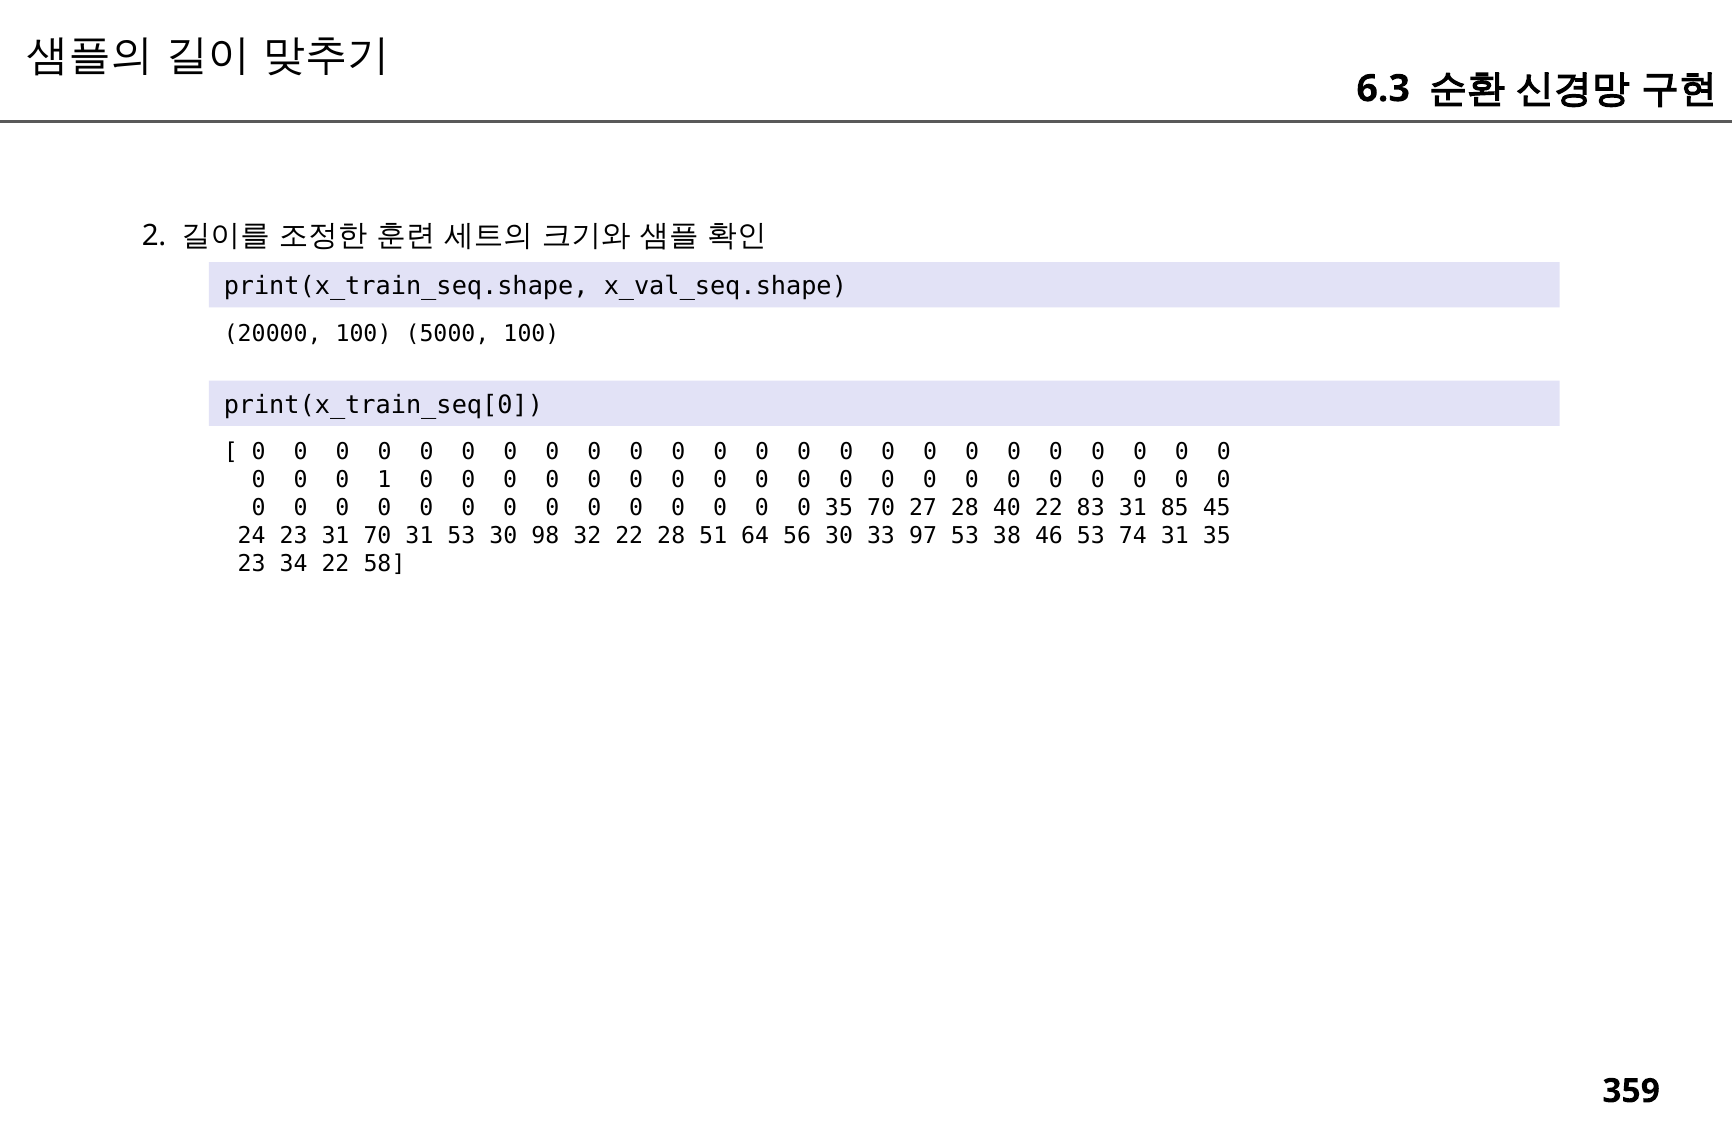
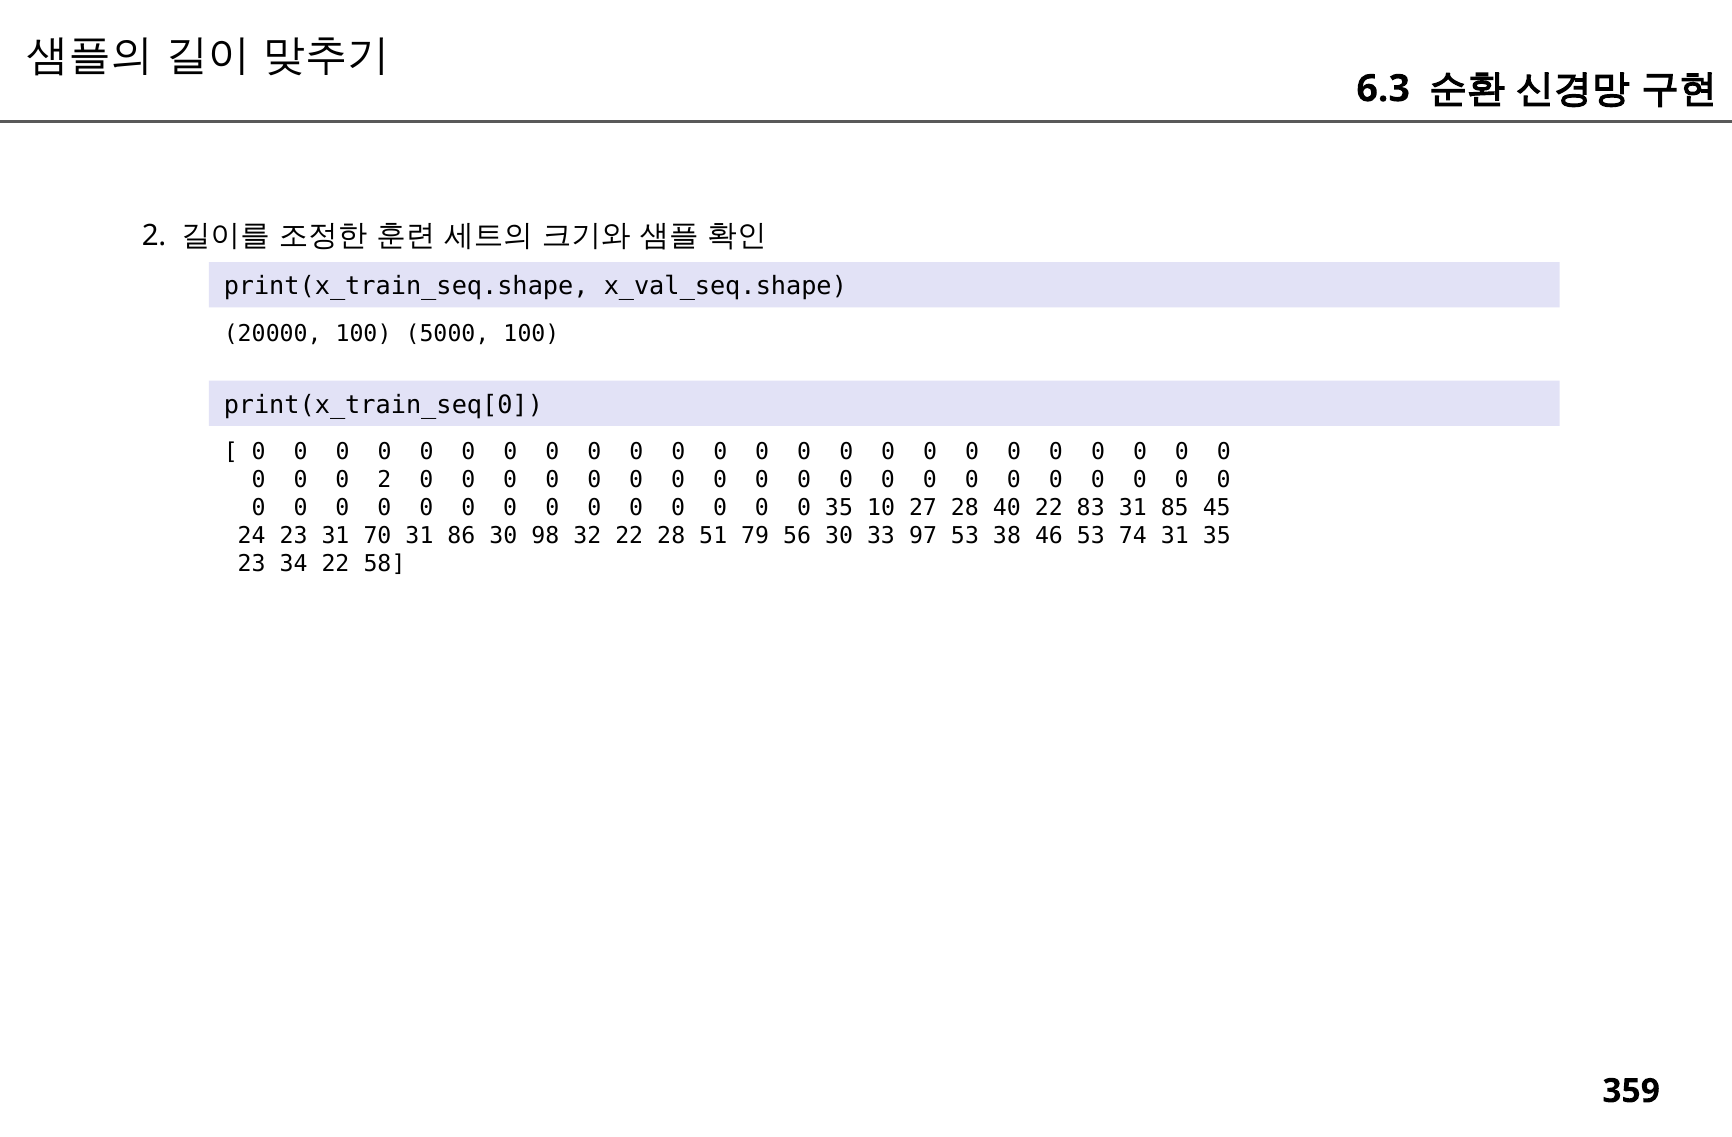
0 1: 1 -> 2 (384, 480)
35 70: 70 -> 10 (881, 508)
31 53: 53 -> 86 (461, 536)
64: 64 -> 79 (755, 536)
